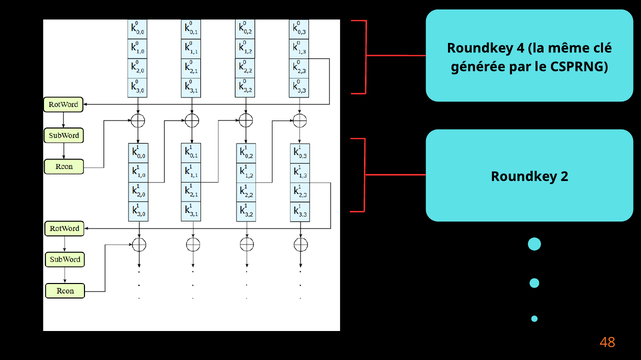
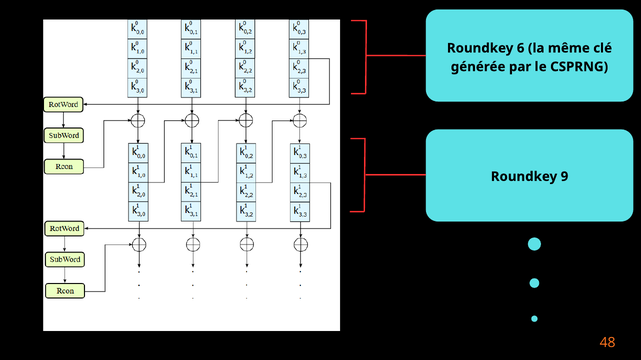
4: 4 -> 6 (521, 48)
2: 2 -> 9 (564, 177)
